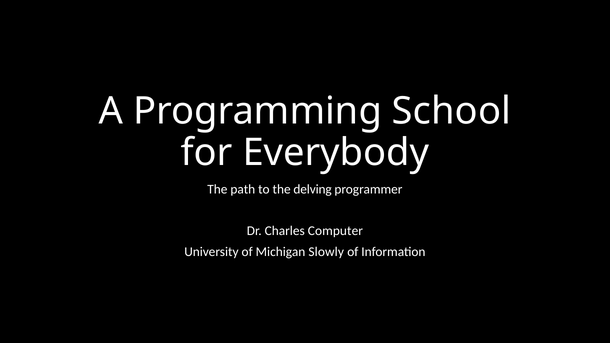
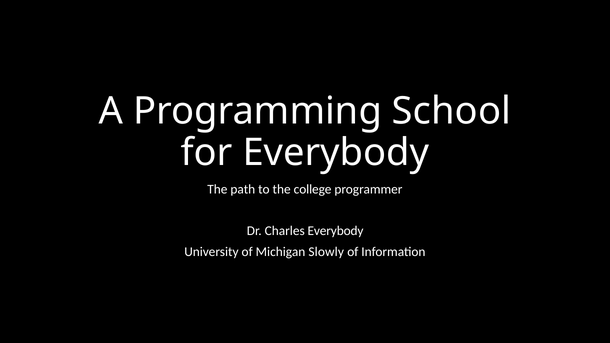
delving: delving -> college (313, 190)
Charles Computer: Computer -> Everybody (336, 231)
